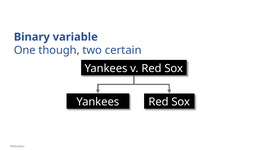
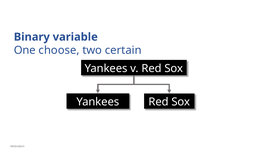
though: though -> choose (59, 51)
